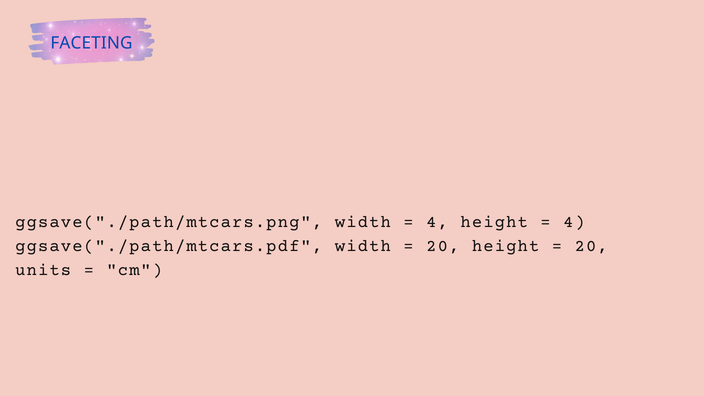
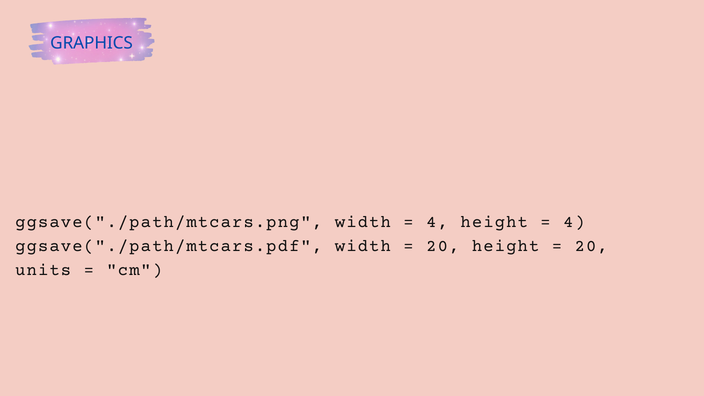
FACETING: FACETING -> GRAPHICS (92, 43)
